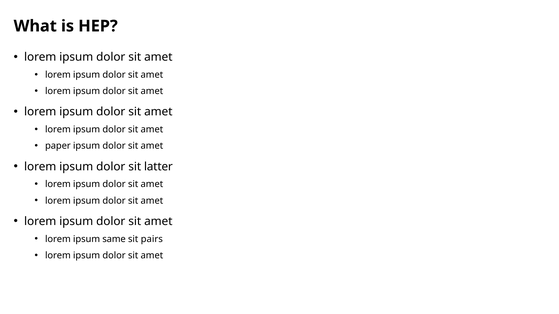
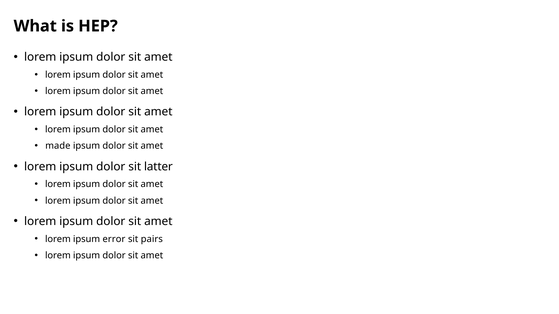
paper: paper -> made (58, 146)
same: same -> error (114, 239)
